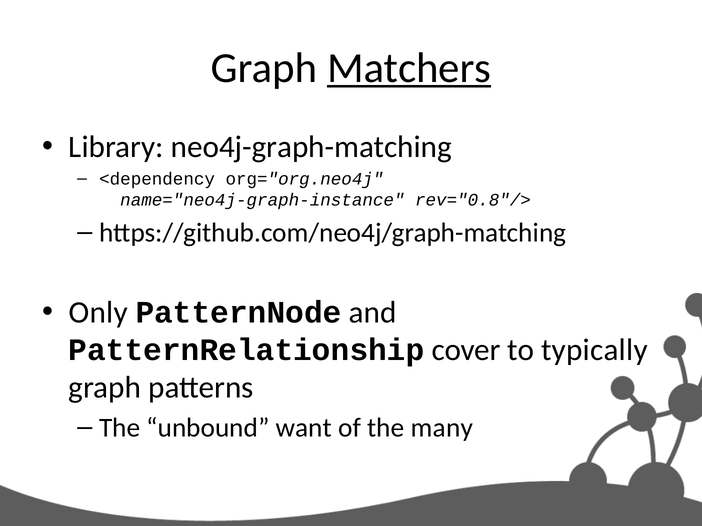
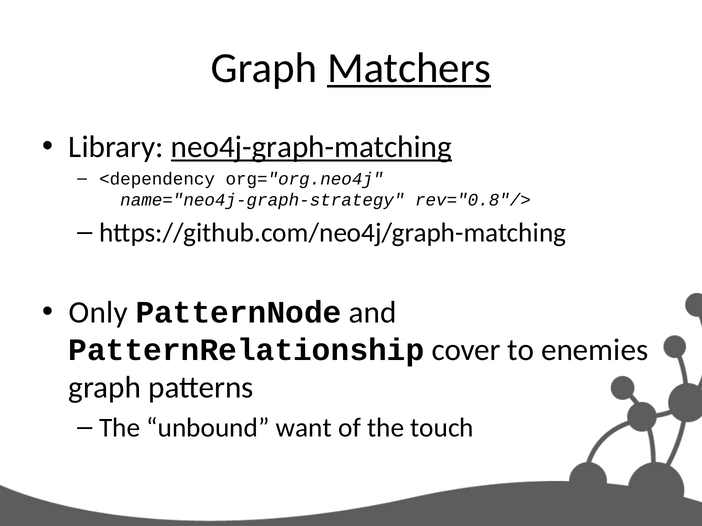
neo4j-graph-matching underline: none -> present (311, 147)
name="neo4j-graph-instance: name="neo4j-graph-instance -> name="neo4j-graph-strategy (262, 200)
typically: typically -> enemies (595, 350)
many: many -> touch (442, 428)
